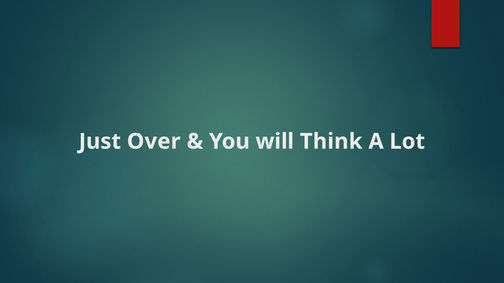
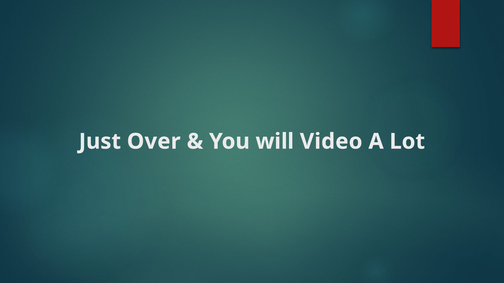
Think: Think -> Video (331, 142)
